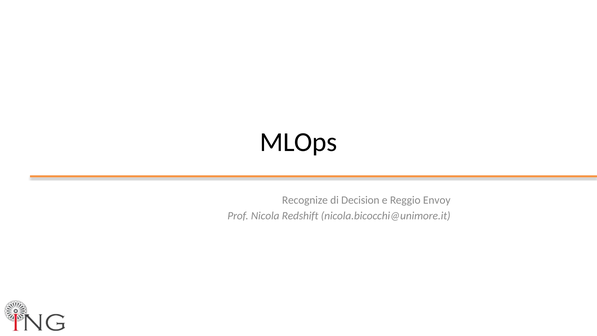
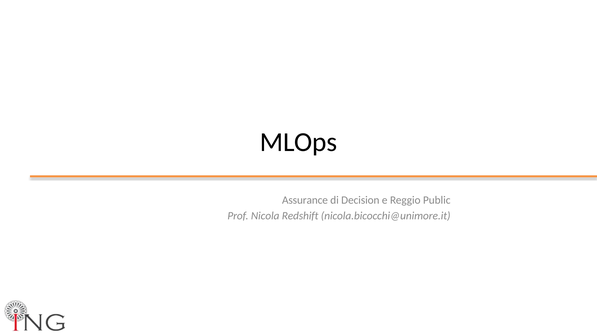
Recognize: Recognize -> Assurance (305, 200)
Envoy: Envoy -> Public (437, 200)
